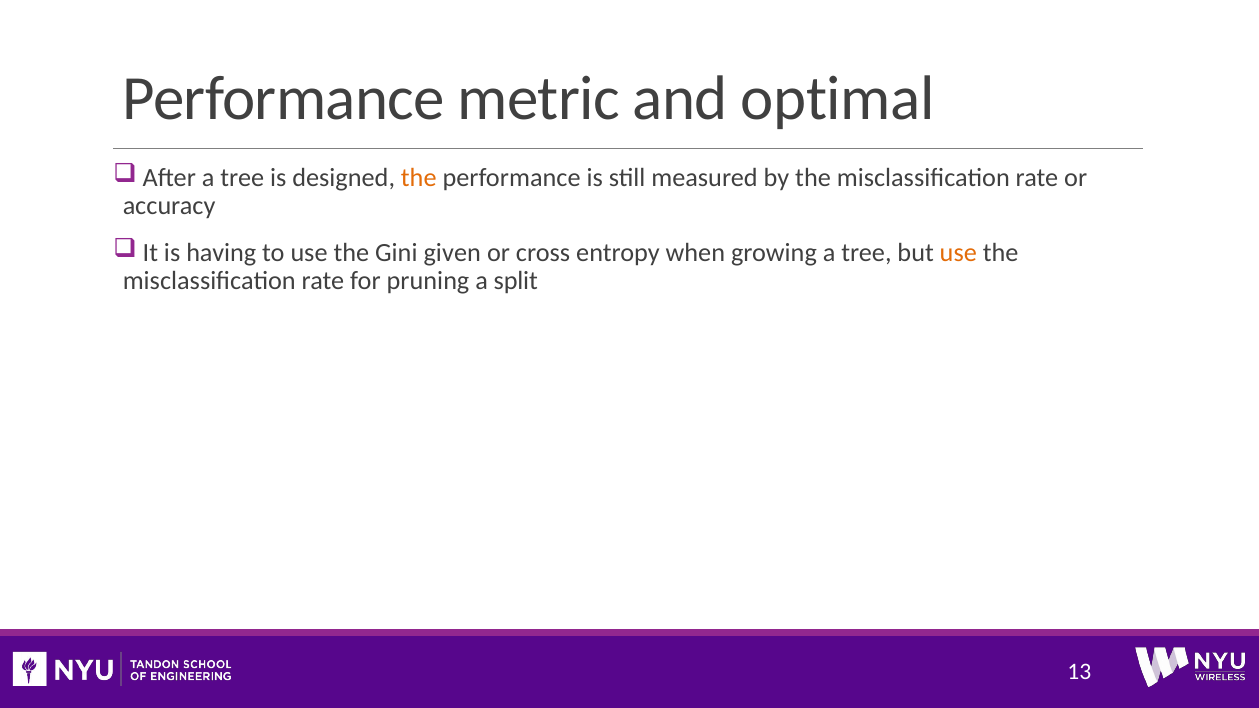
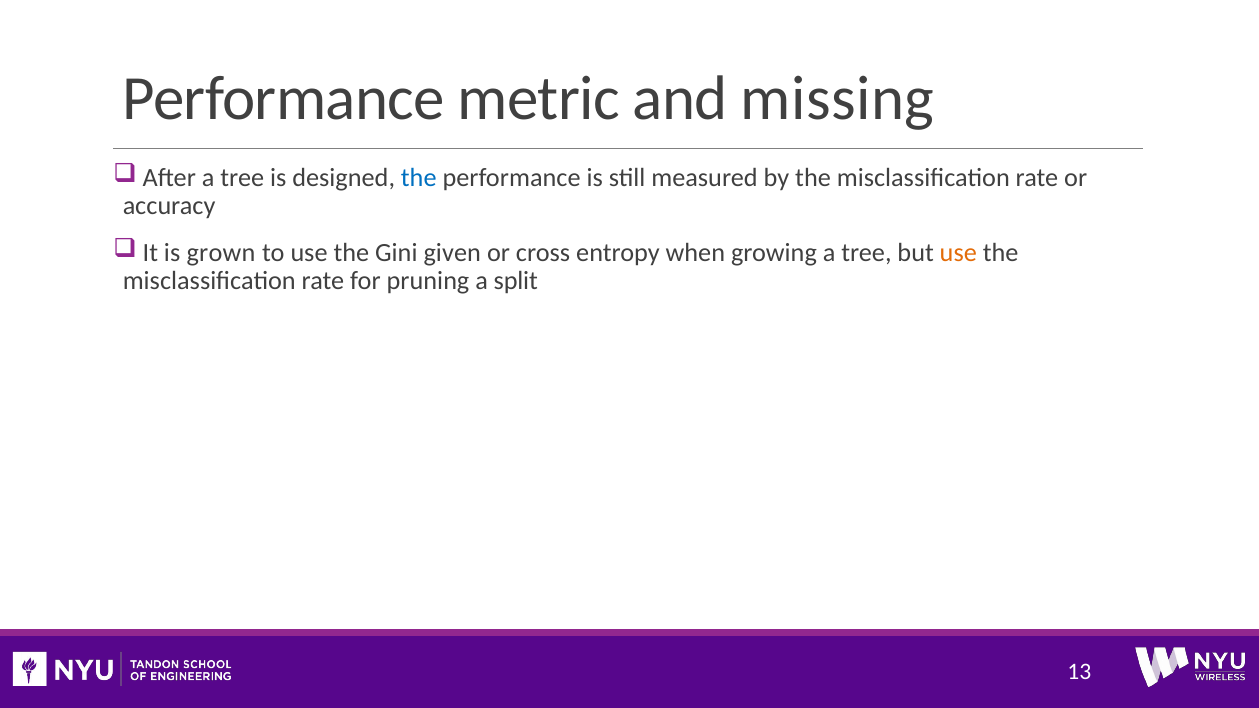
optimal: optimal -> missing (837, 99)
the colour: orange -> blue (419, 178)
having: having -> grown (221, 253)
